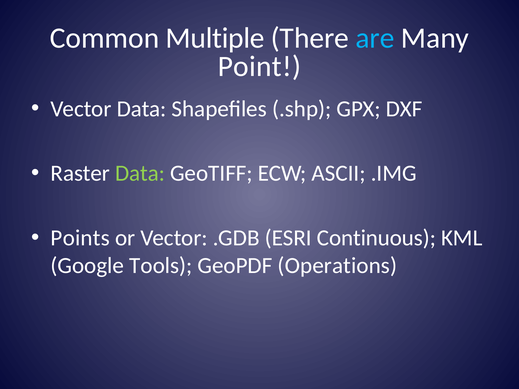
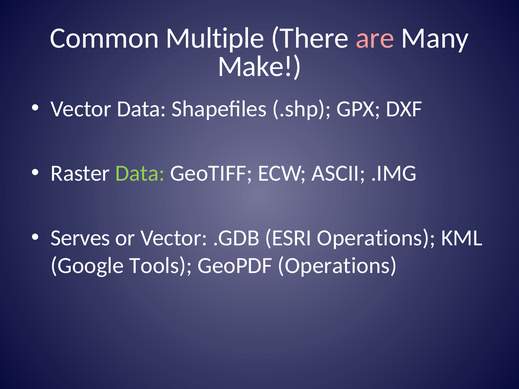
are colour: light blue -> pink (375, 38)
Point: Point -> Make (260, 67)
Points: Points -> Serves (80, 238)
ESRI Continuous: Continuous -> Operations (376, 238)
